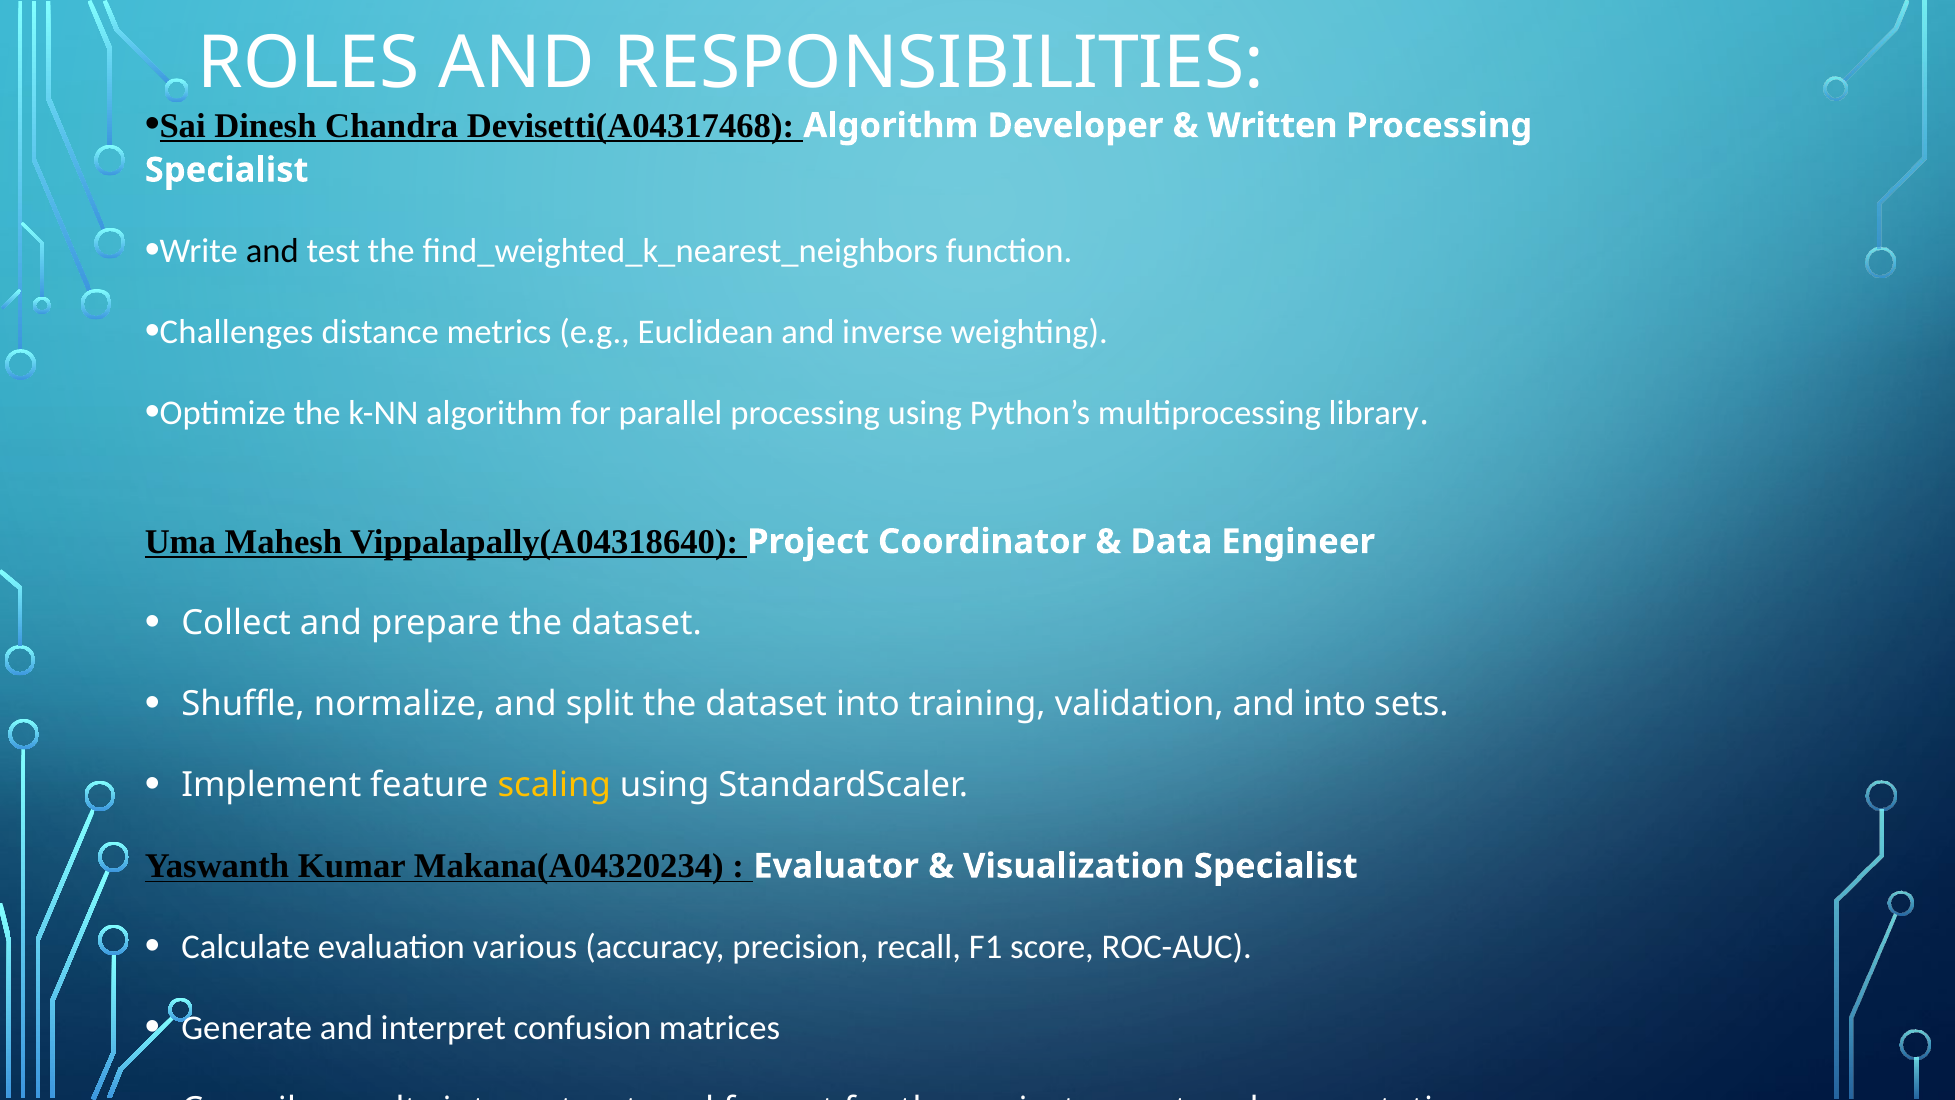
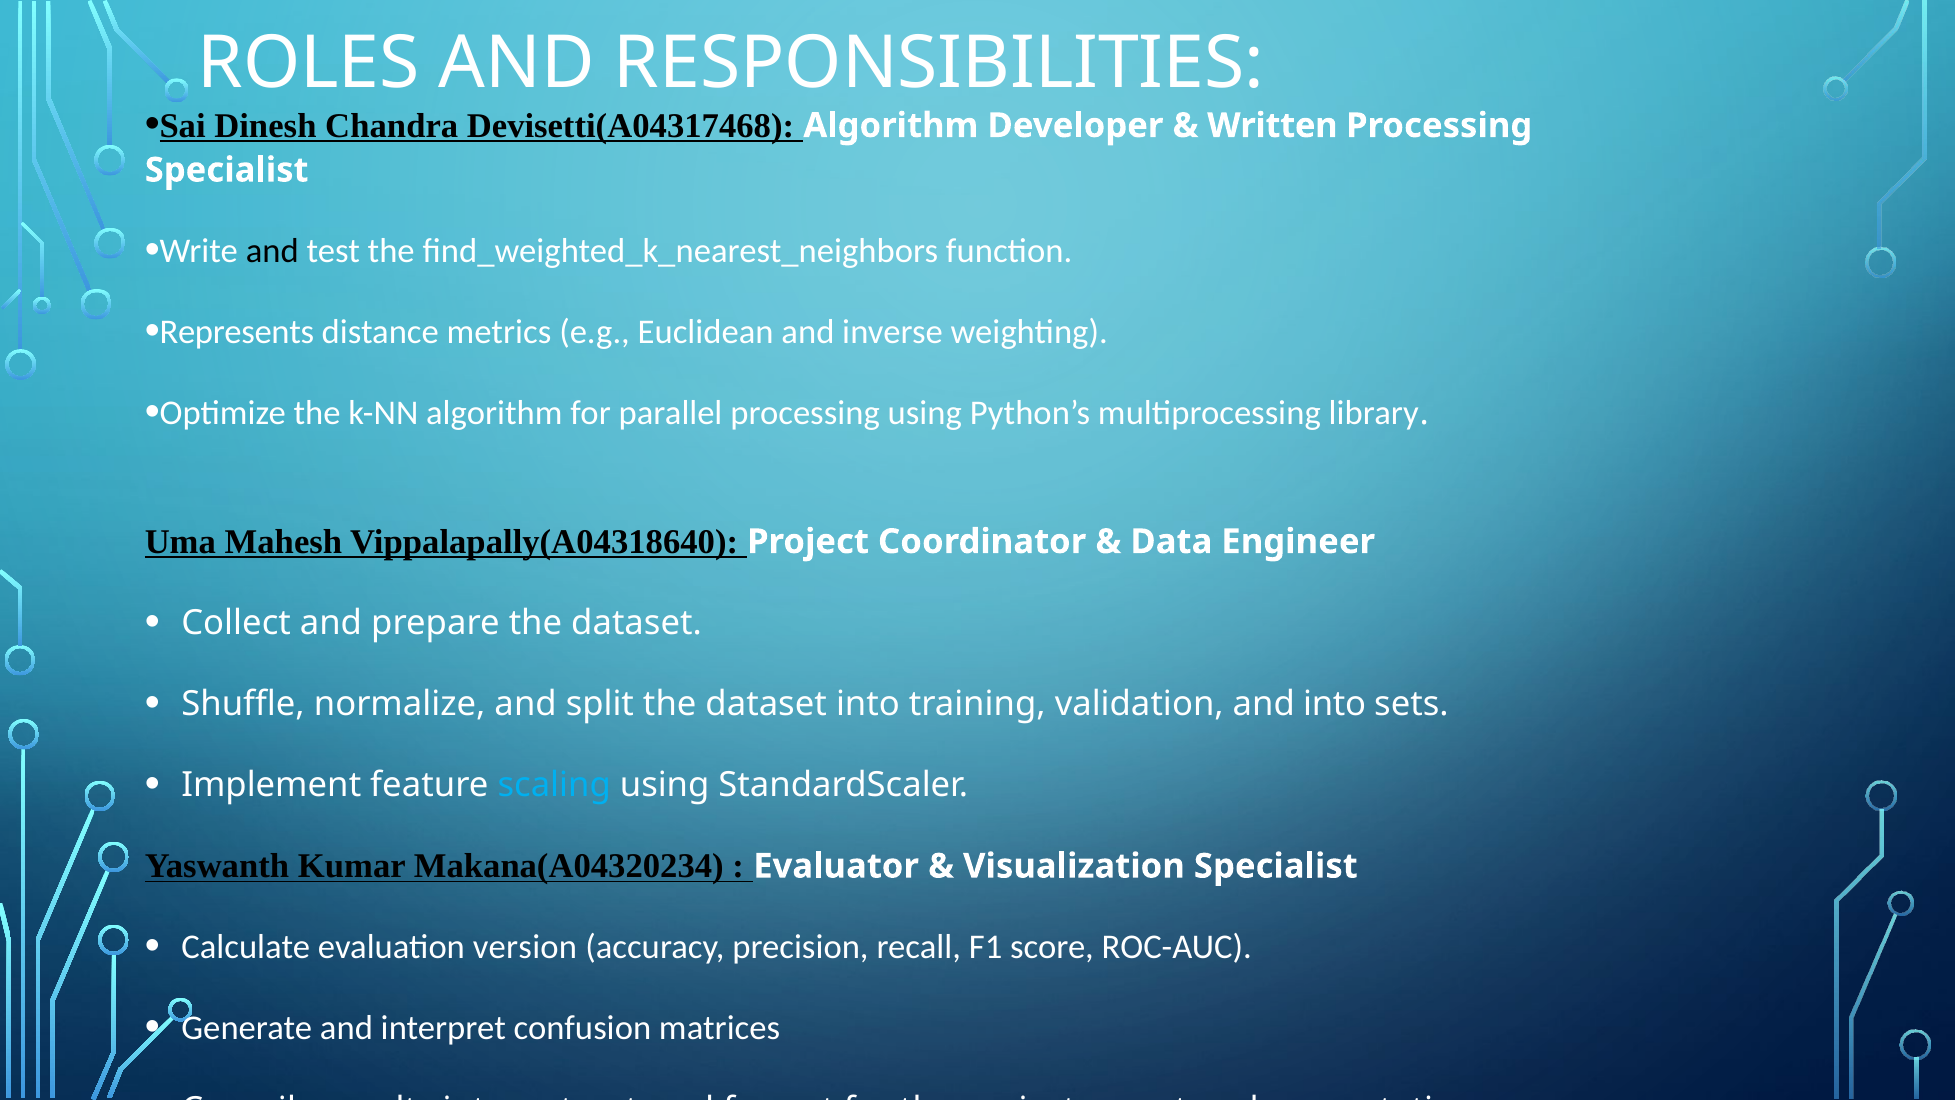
Challenges: Challenges -> Represents (237, 332)
scaling colour: yellow -> light blue (554, 785)
various: various -> version (525, 947)
